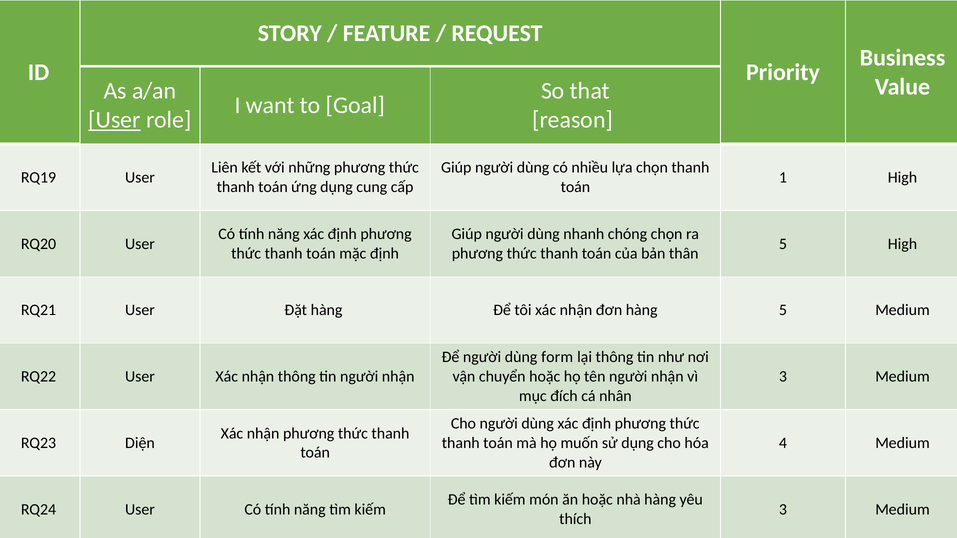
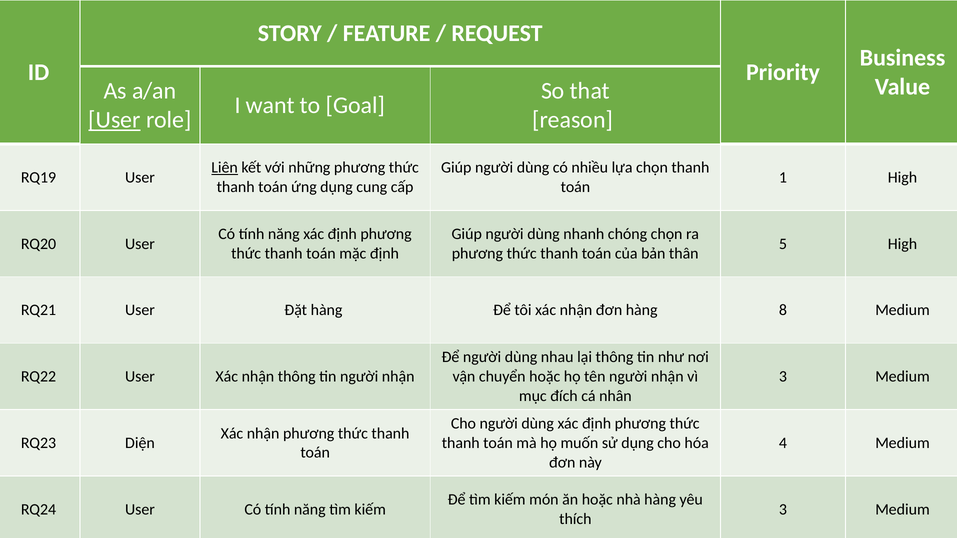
Liên underline: none -> present (225, 168)
hàng 5: 5 -> 8 (783, 310)
form: form -> nhau (557, 357)
